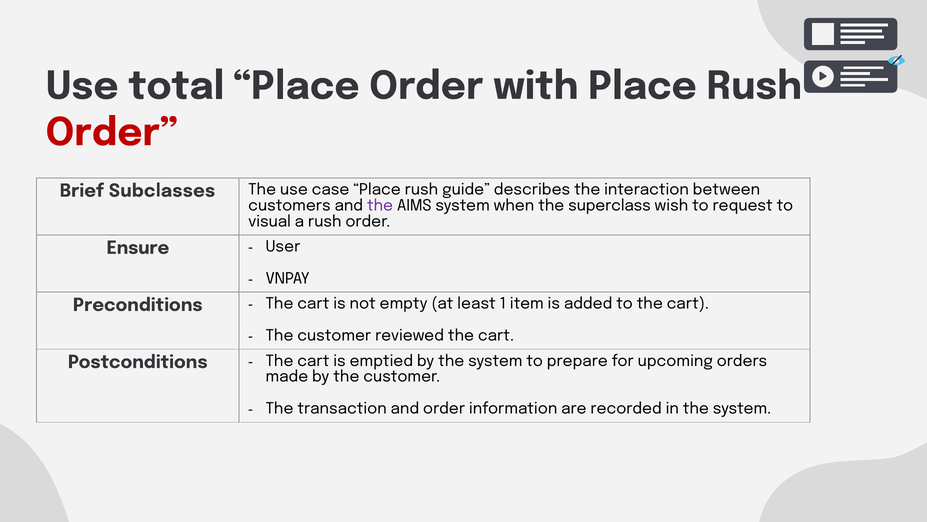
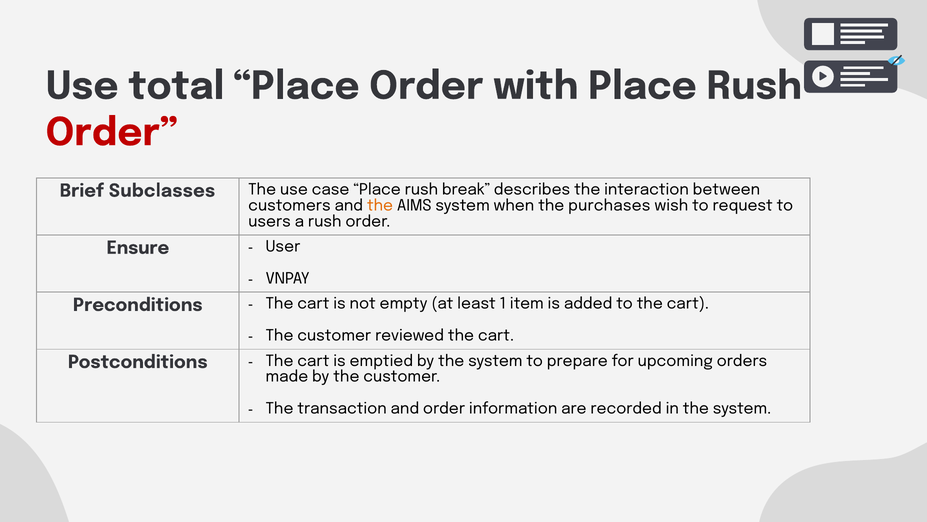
guide: guide -> break (466, 189)
the colour: purple -> orange (380, 205)
superclass: superclass -> purchases (609, 205)
visual: visual -> users (270, 221)
